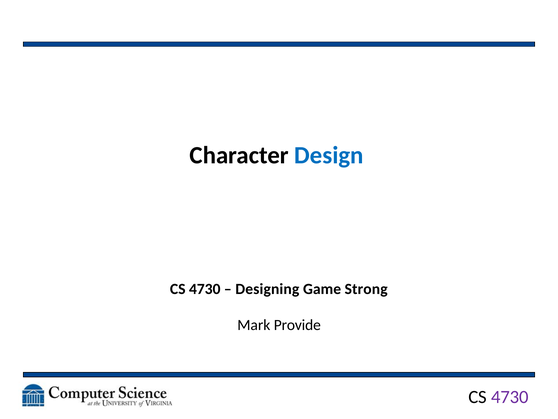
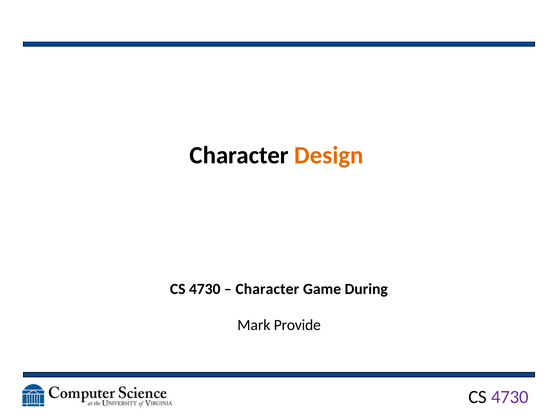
Design colour: blue -> orange (329, 155)
Designing: Designing -> Character (267, 289)
Strong: Strong -> During (366, 289)
